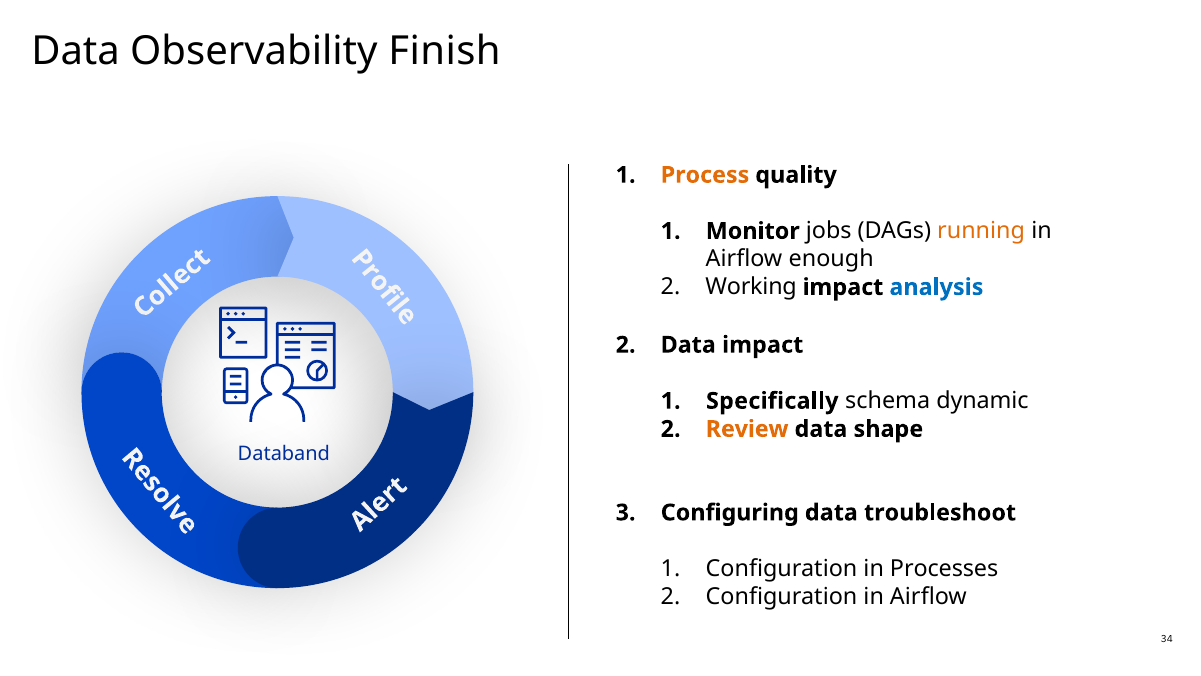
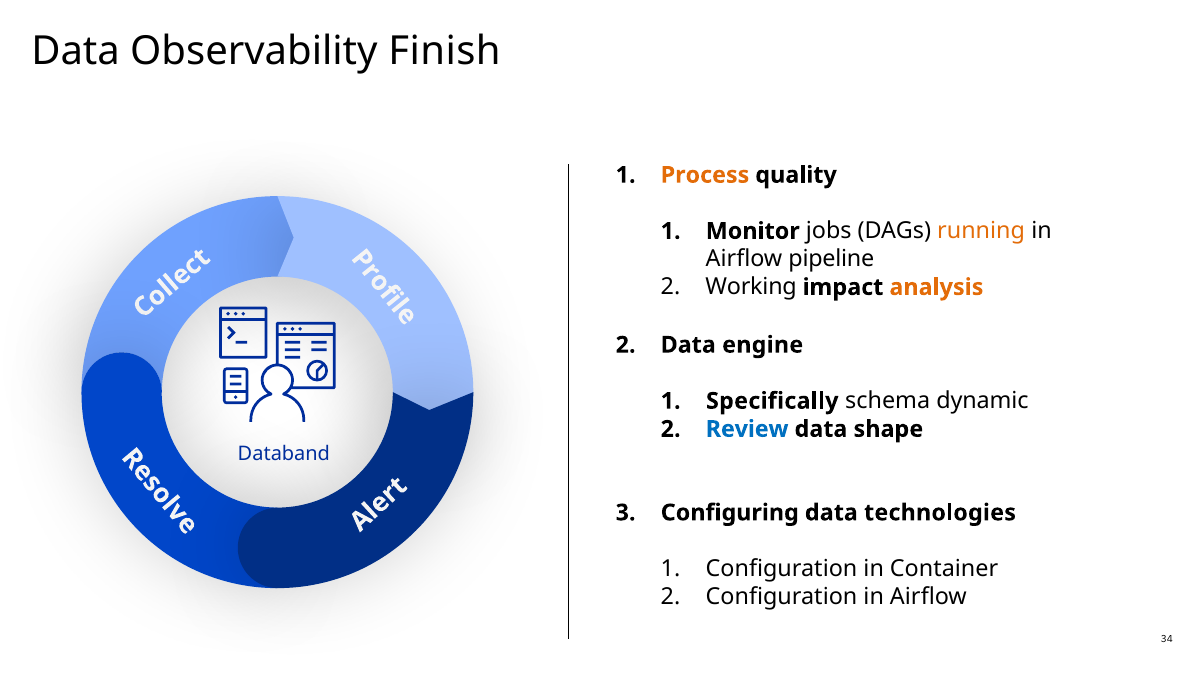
enough: enough -> pipeline (831, 259)
analysis colour: blue -> orange (936, 287)
Data impact: impact -> engine (763, 345)
Review colour: orange -> blue (747, 429)
troubleshoot: troubleshoot -> technologies (940, 512)
Processes: Processes -> Container (944, 568)
